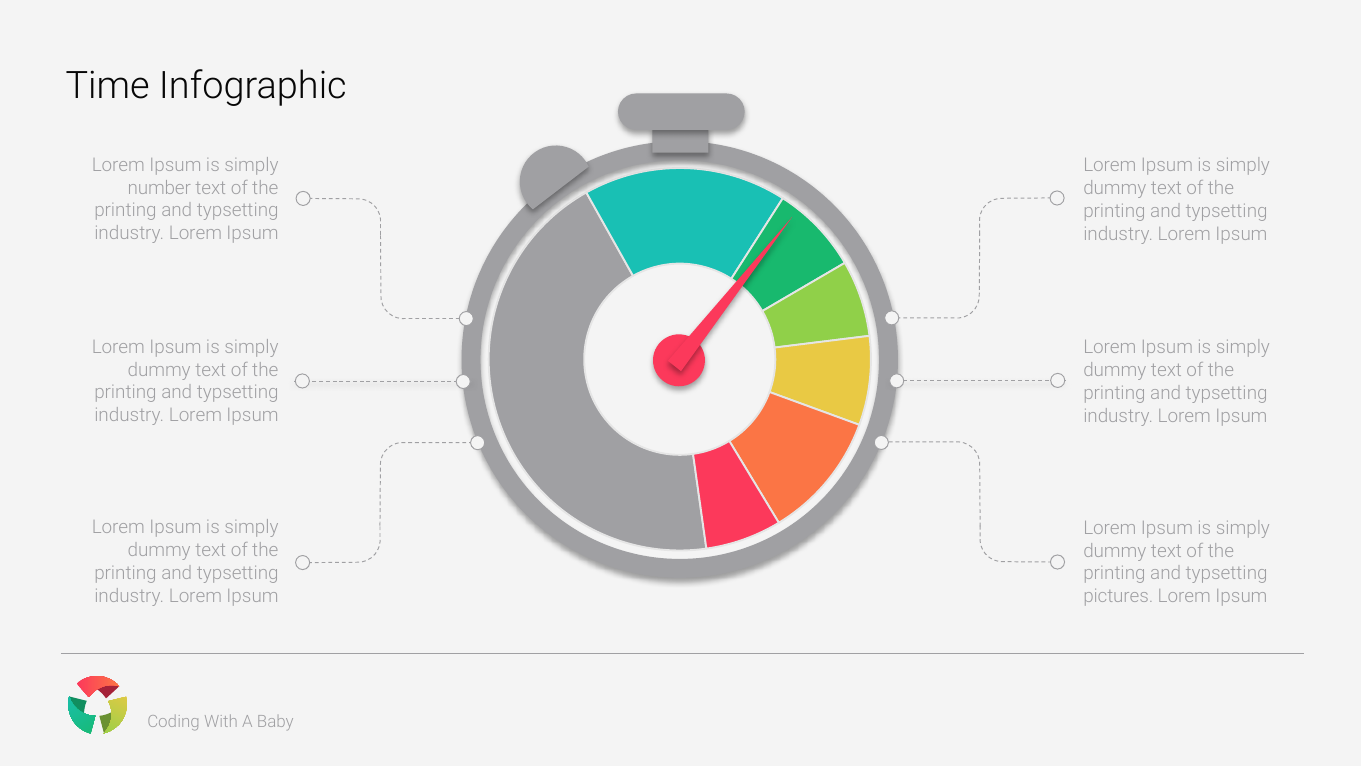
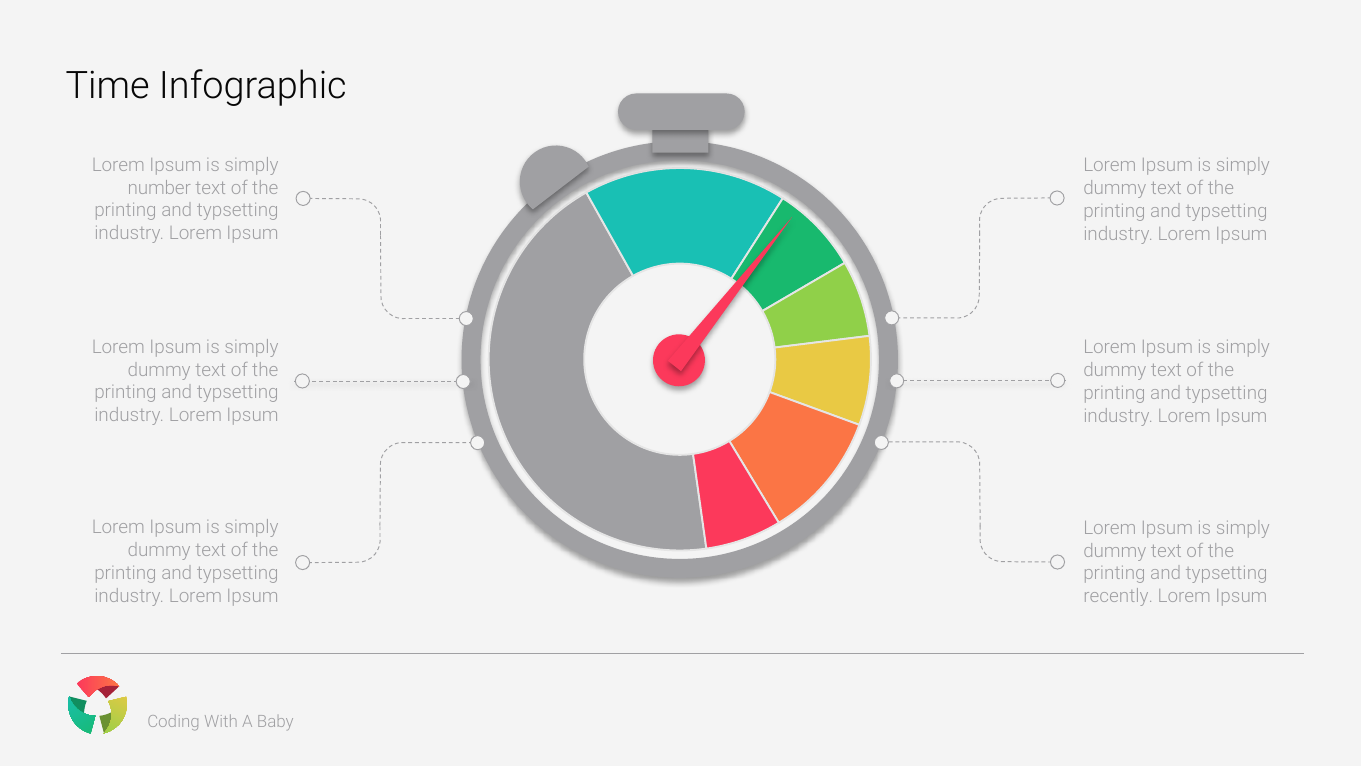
pictures: pictures -> recently (1118, 596)
